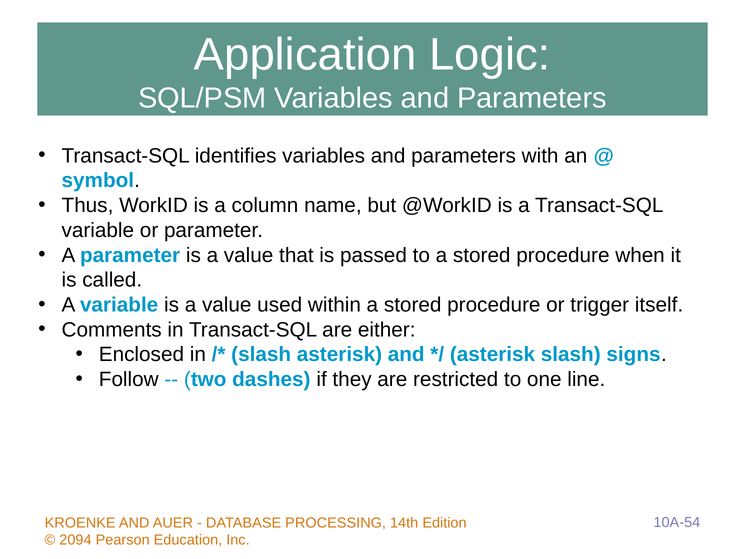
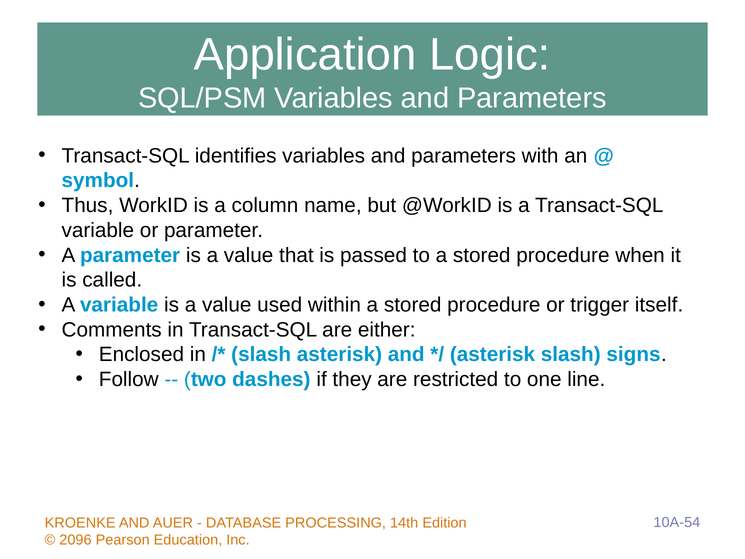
2094: 2094 -> 2096 (75, 540)
